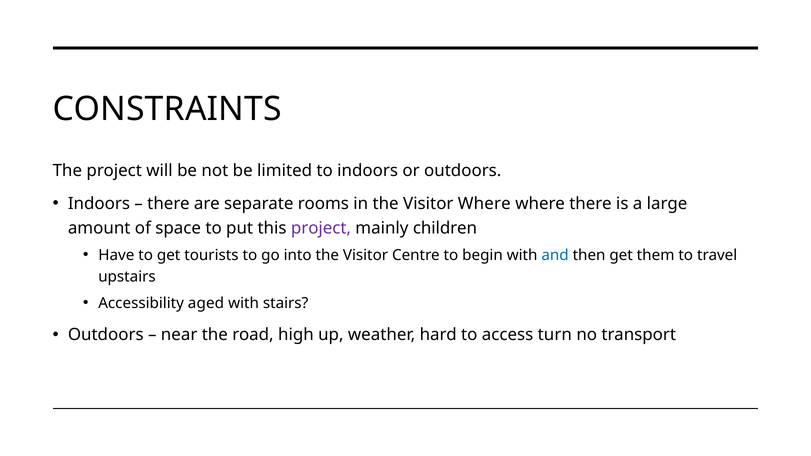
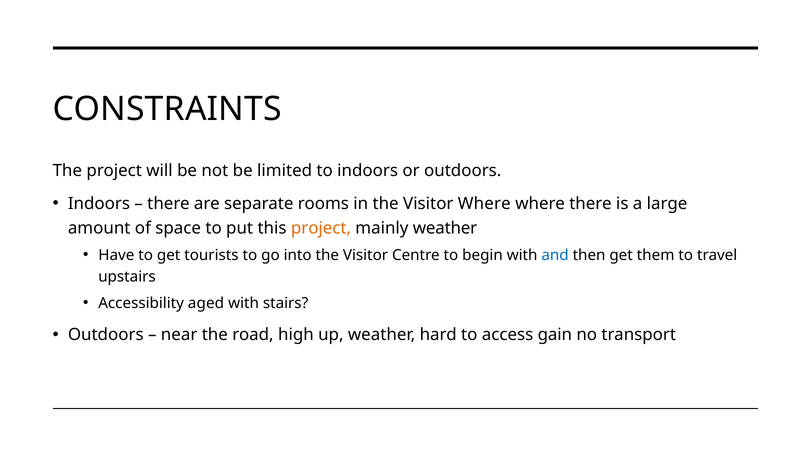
project colour: purple -> orange (321, 228)
mainly children: children -> weather (445, 228)
turn: turn -> gain (555, 335)
